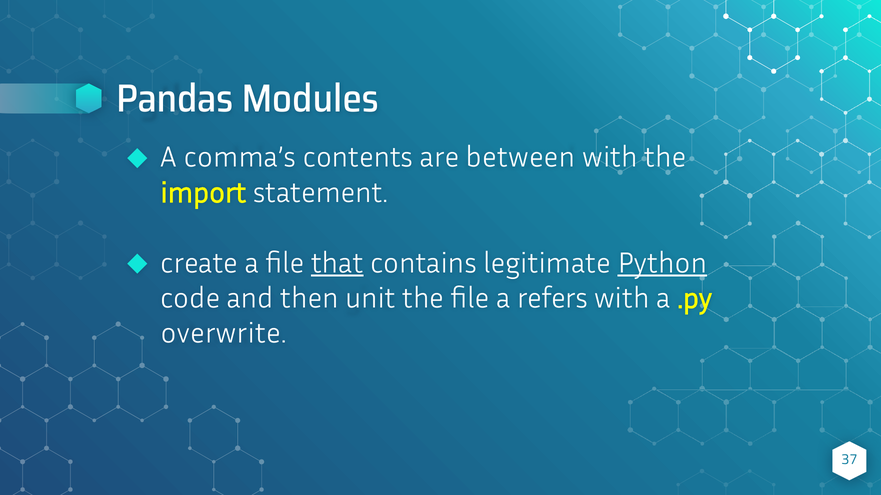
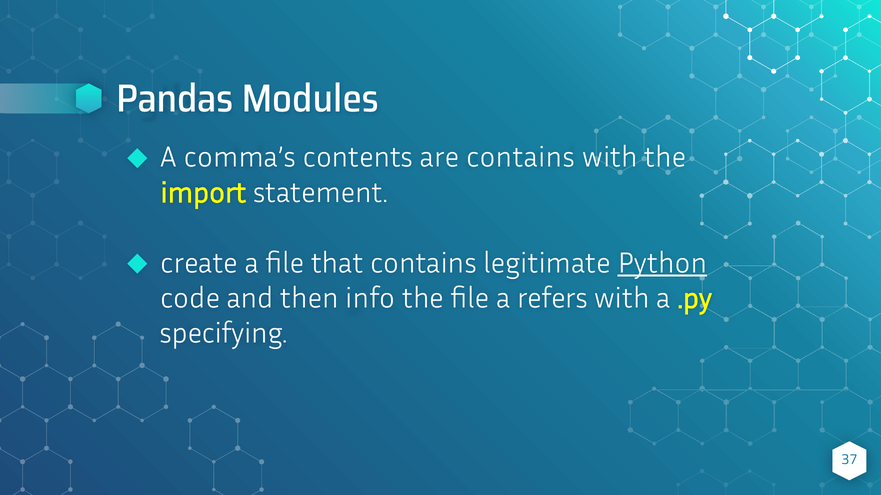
are between: between -> contains (521, 157)
that underline: present -> none (337, 263)
unit: unit -> info (370, 298)
overwrite: overwrite -> specifying (224, 334)
